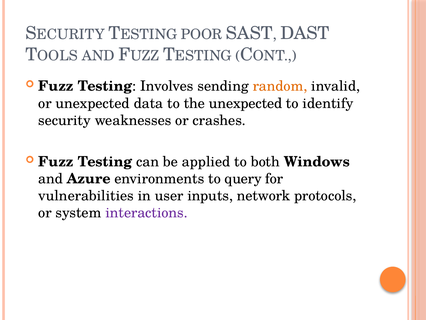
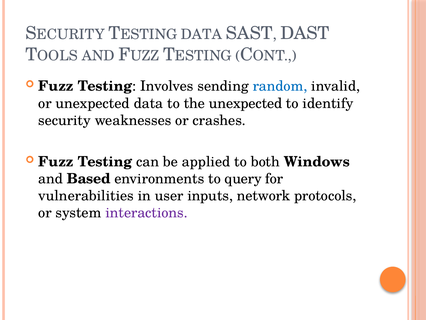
POOR: POOR -> DATA (201, 34)
random colour: orange -> blue (280, 86)
Azure: Azure -> Based (89, 178)
